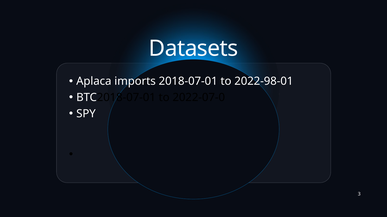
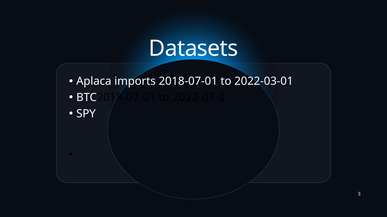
2022-98-01: 2022-98-01 -> 2022-03-01 (264, 81)
